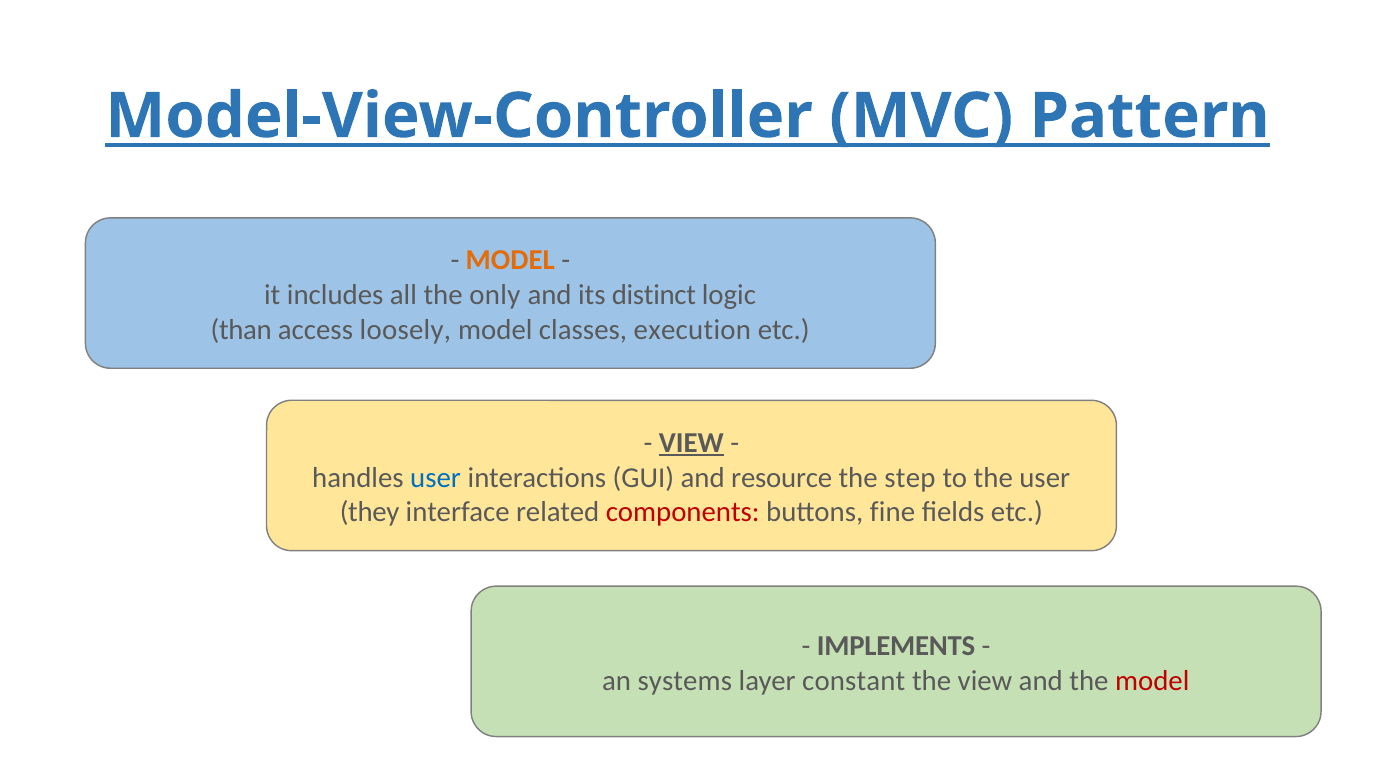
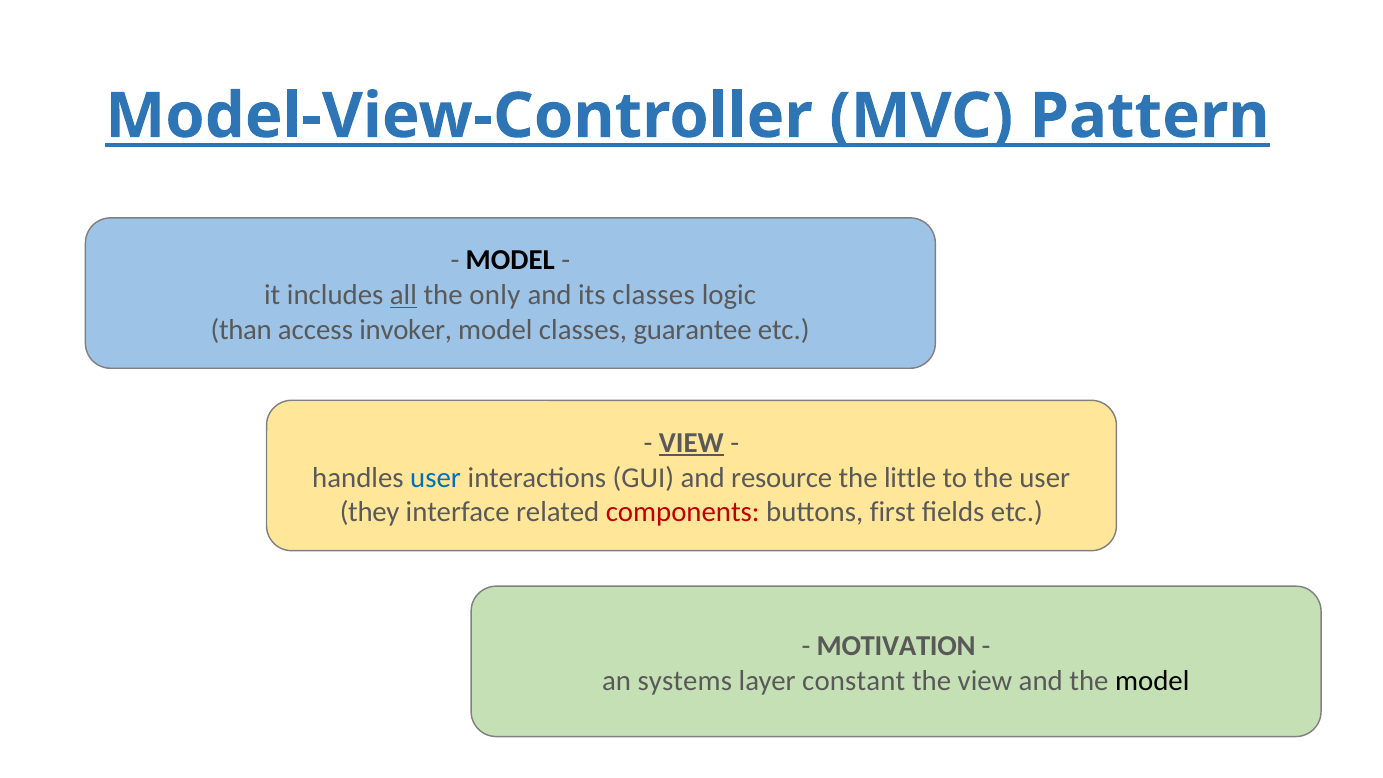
MODEL colour: orange -> black (510, 260)
all underline: none -> present (403, 295)
its distinct: distinct -> classes (654, 295)
loosely: loosely -> invoker (406, 330)
execution: execution -> guarantee (693, 330)
step: step -> little (910, 477)
fine: fine -> first (893, 512)
IMPLEMENTS: IMPLEMENTS -> MOTIVATION (896, 646)
model colour: red -> black (1152, 681)
